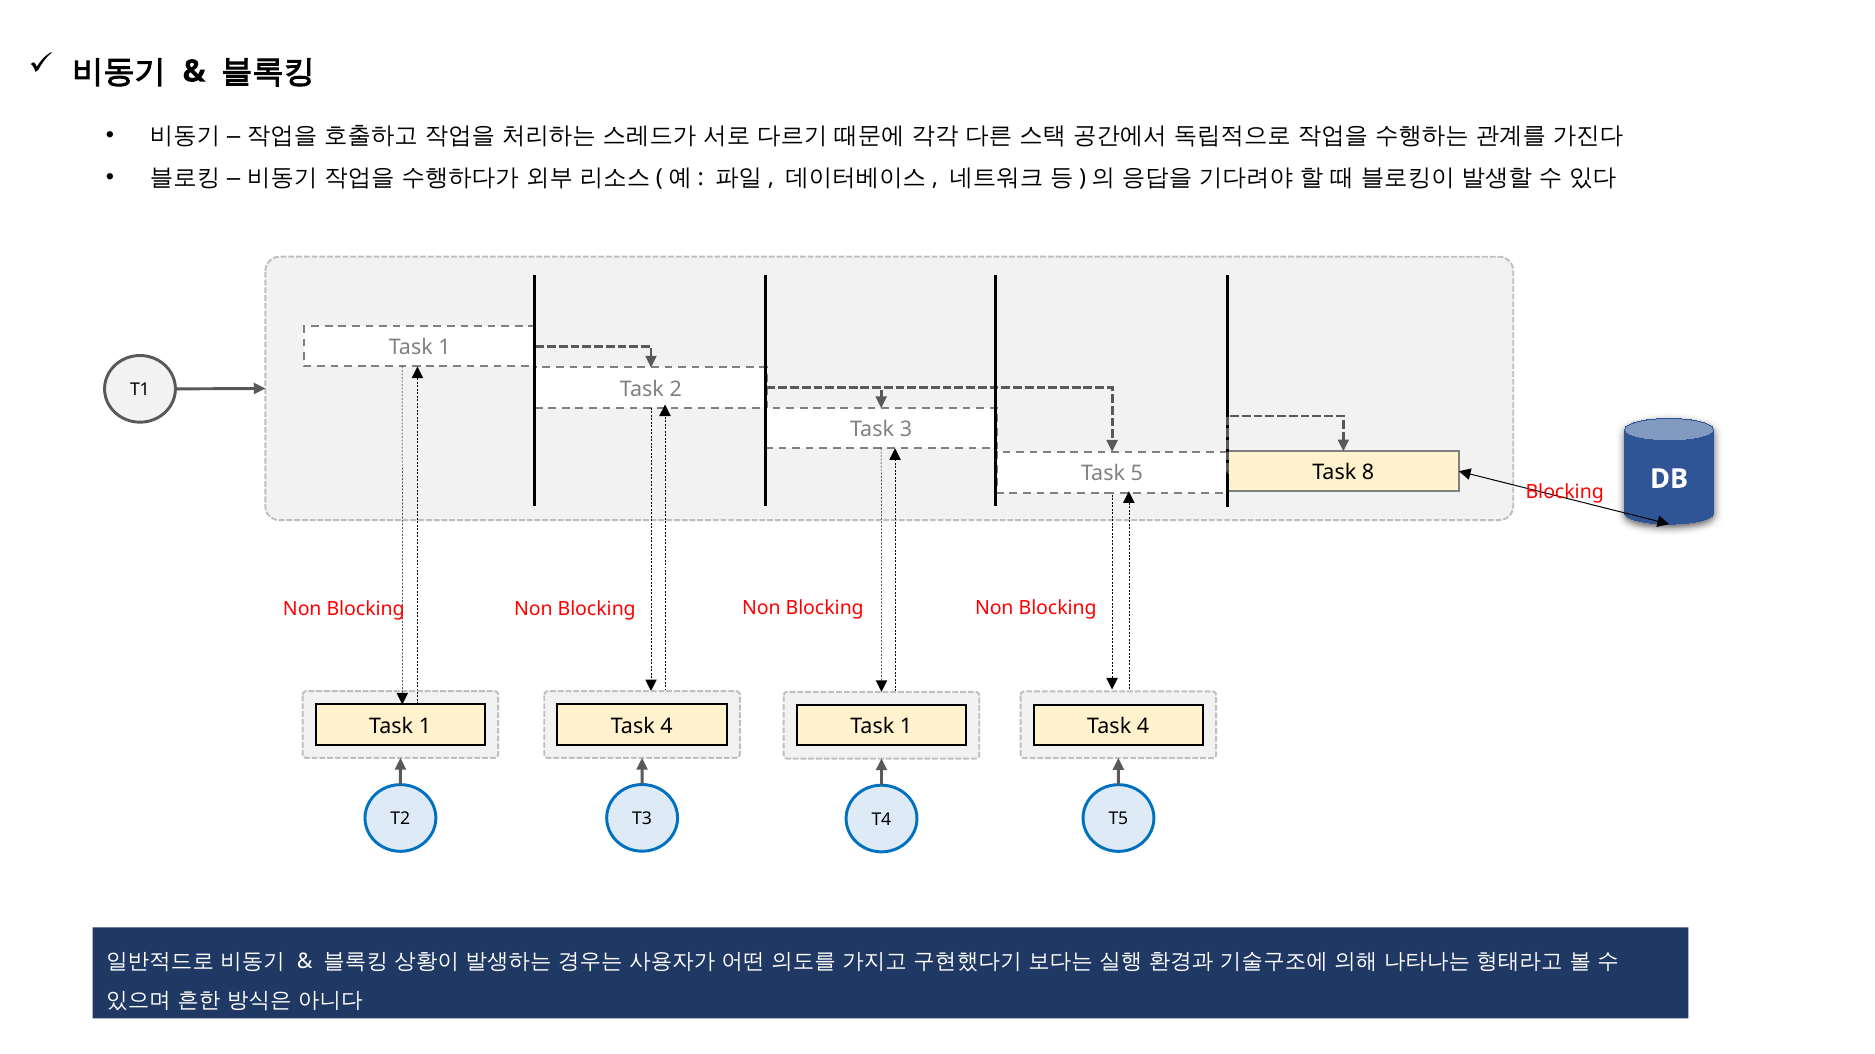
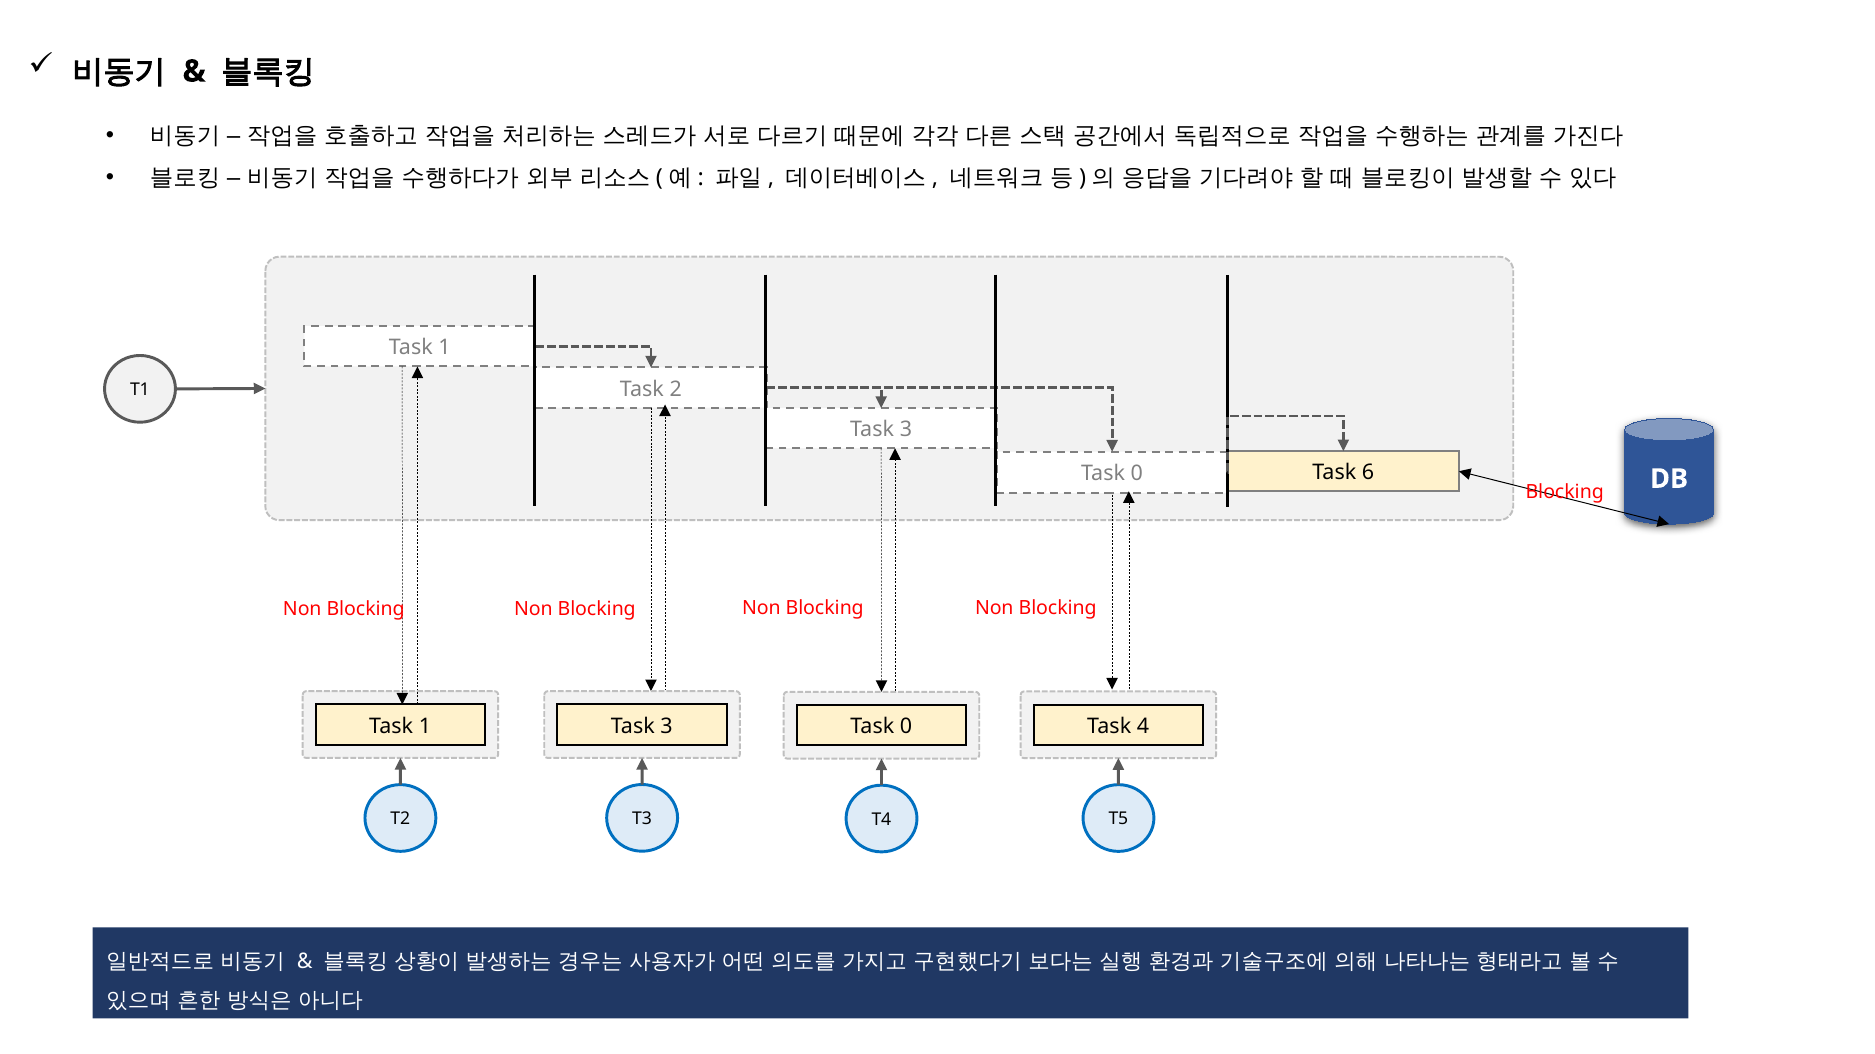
5: 5 -> 0 (1137, 474)
8: 8 -> 6 (1368, 473)
4: 4 -> 3 (667, 727)
1: 1 -> 0 (906, 727)
